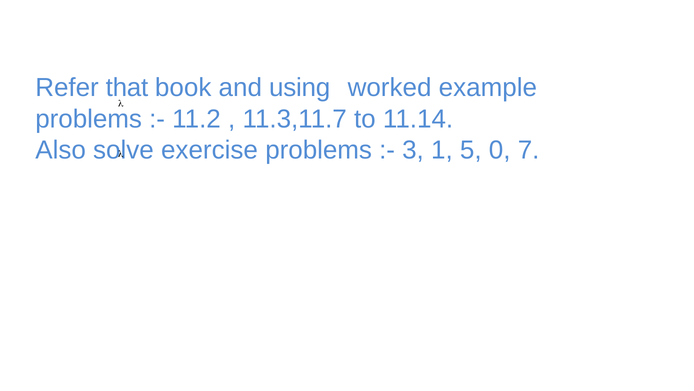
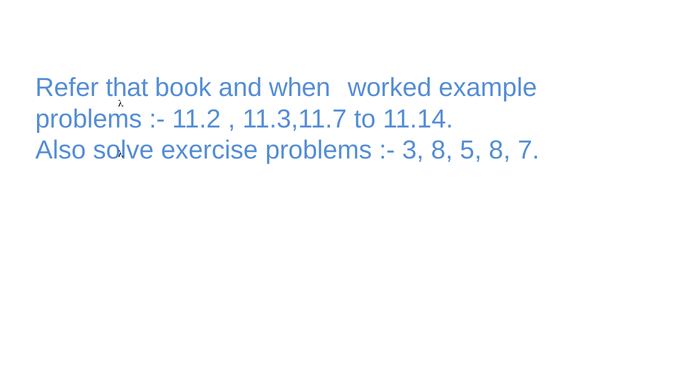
using: using -> when (300, 87)
3 1: 1 -> 8 (442, 150)
5 0: 0 -> 8 (500, 150)
